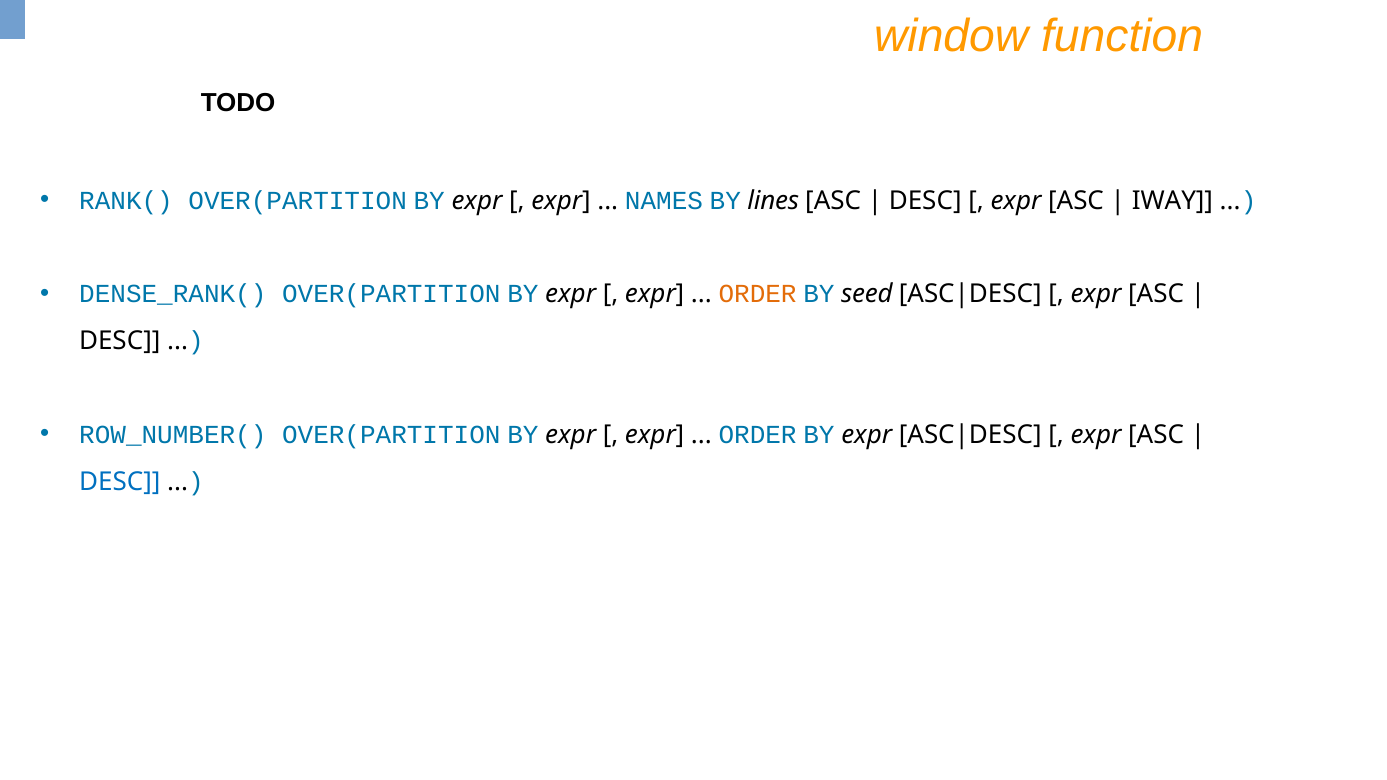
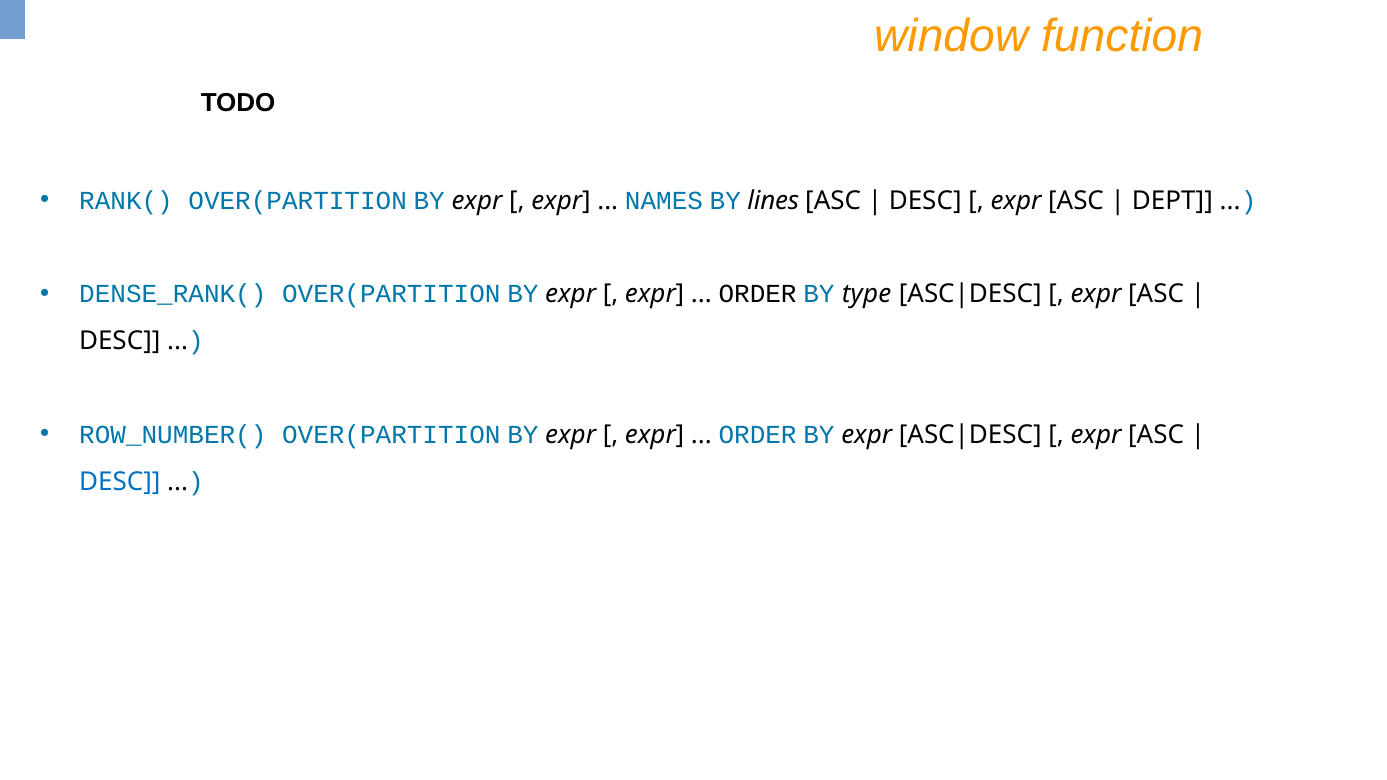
IWAY: IWAY -> DEPT (1172, 201)
ORDER colour: orange -> black (758, 294)
seed: seed -> type (867, 294)
